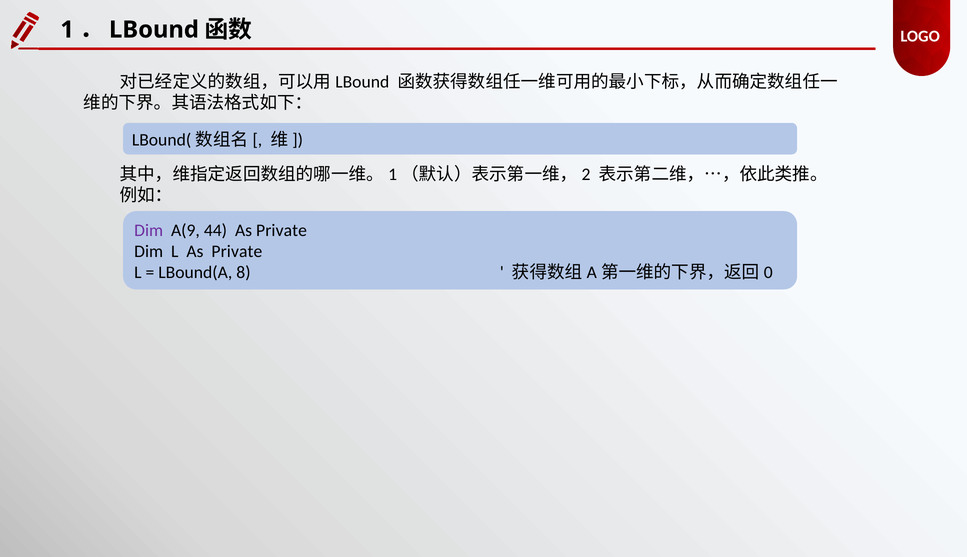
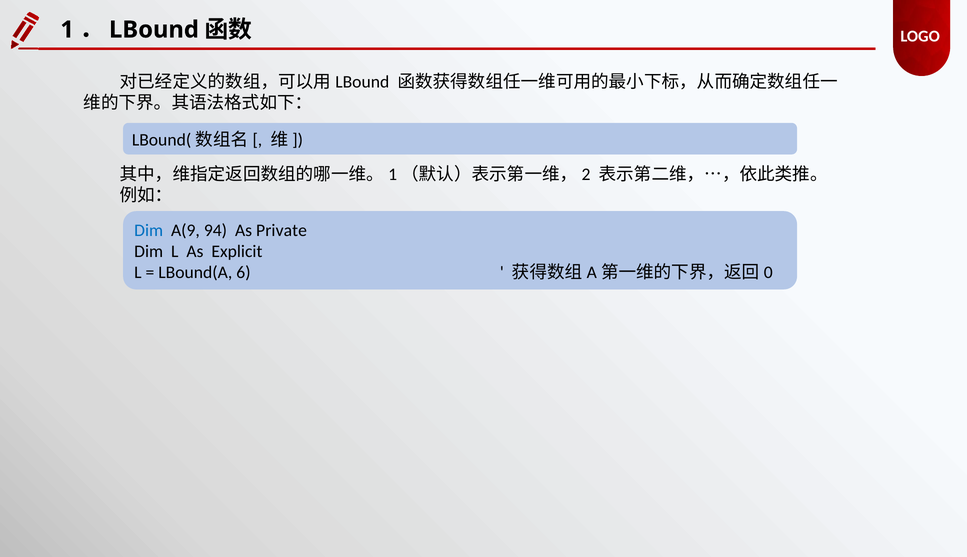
Dim colour: purple -> blue (149, 230)
44: 44 -> 94 (215, 230)
L As Private: Private -> Explicit (237, 251)
8: 8 -> 6 (243, 272)
